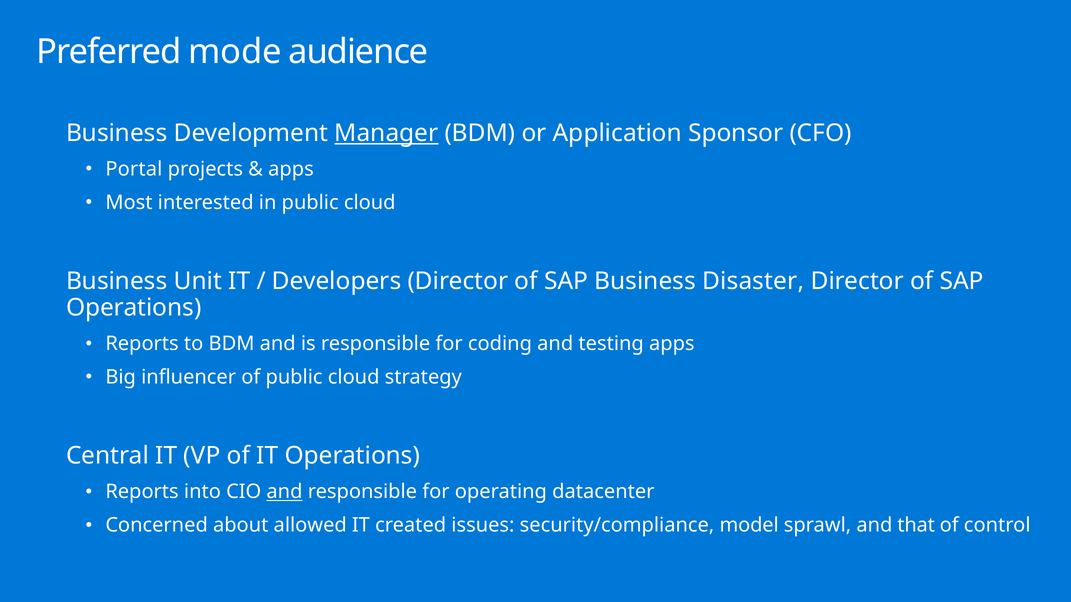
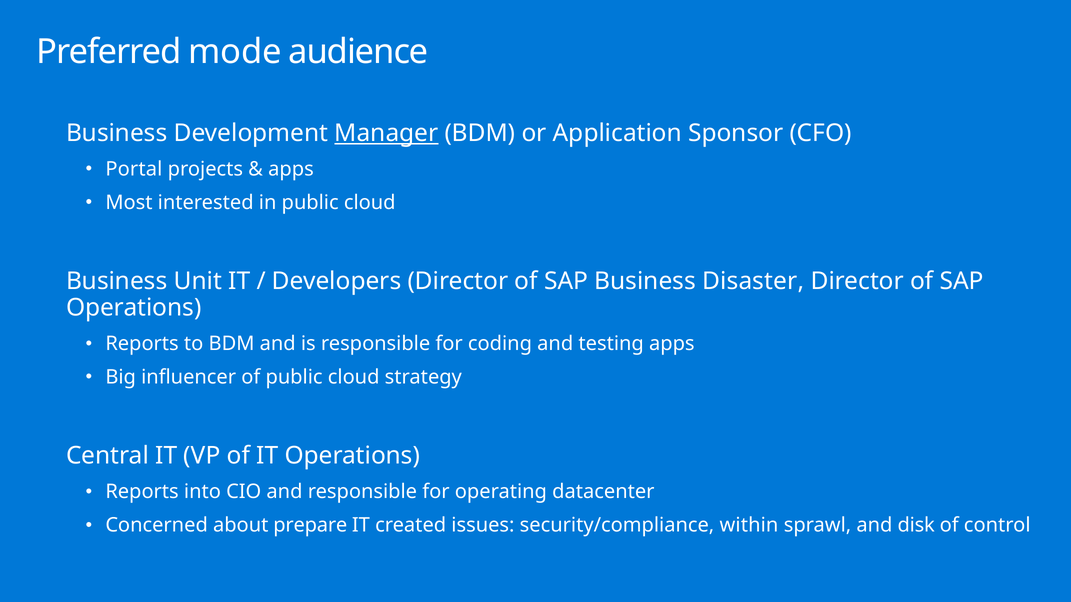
and underline: present -> none (284, 492)
allowed: allowed -> prepare (310, 526)
model: model -> within (749, 526)
that: that -> disk (916, 526)
